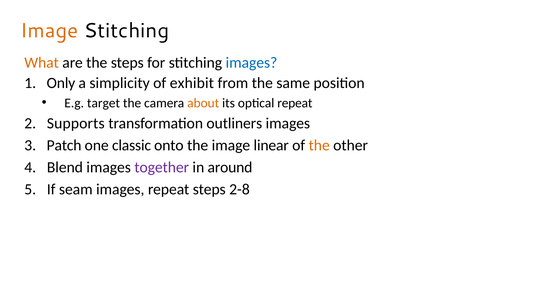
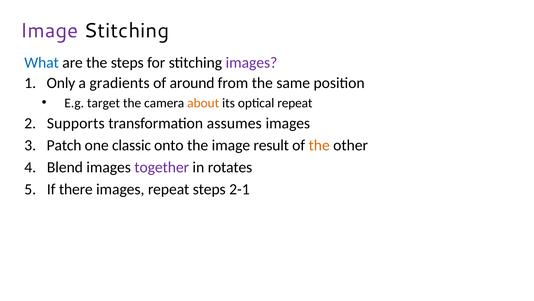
Image colour: orange -> purple (49, 31)
What colour: orange -> blue (42, 62)
images colour: blue -> purple (251, 62)
simplicity: simplicity -> gradients (120, 83)
exhibit: exhibit -> around (192, 83)
outliners: outliners -> assumes (234, 123)
linear: linear -> result (271, 145)
around: around -> rotates (230, 167)
seam: seam -> there (76, 189)
2-8: 2-8 -> 2-1 (239, 189)
